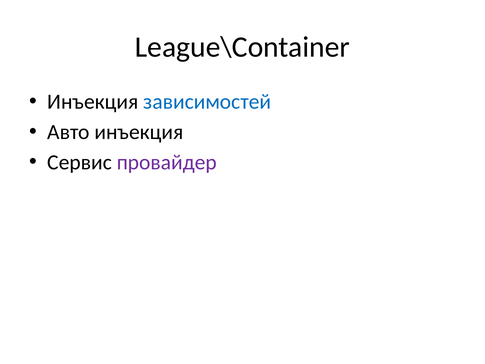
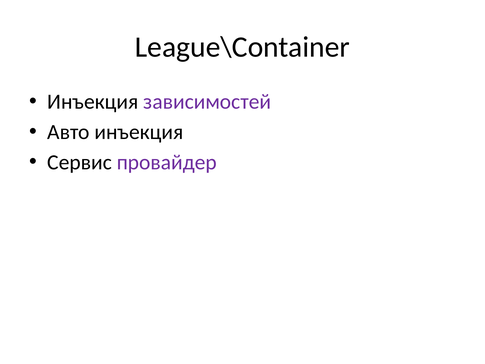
зависимостей colour: blue -> purple (207, 102)
